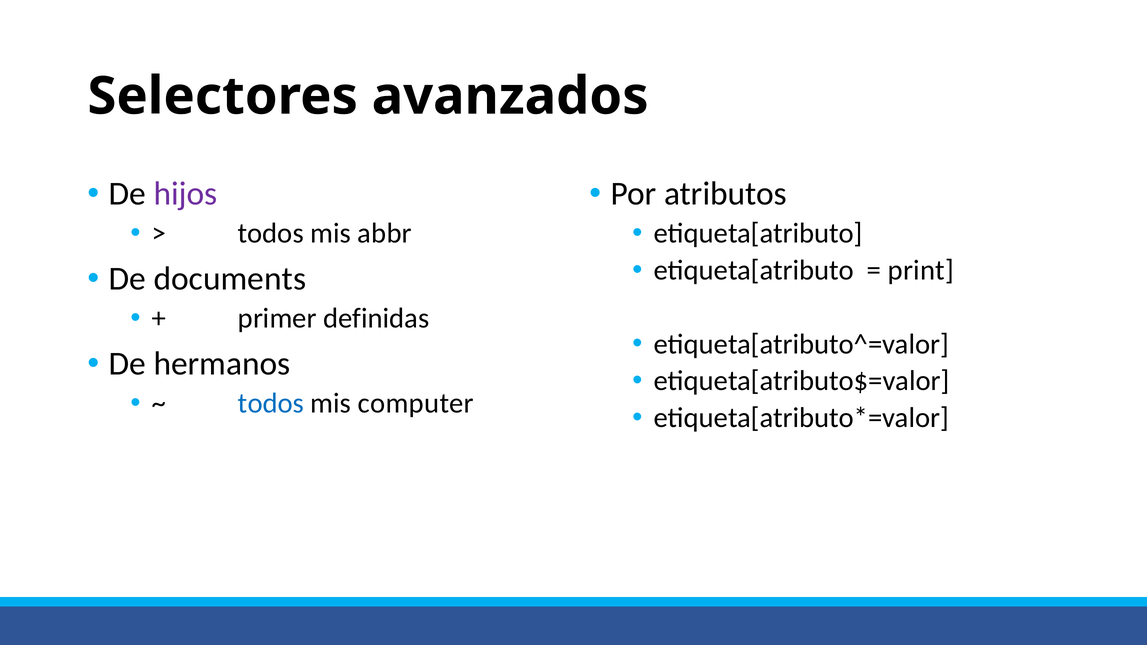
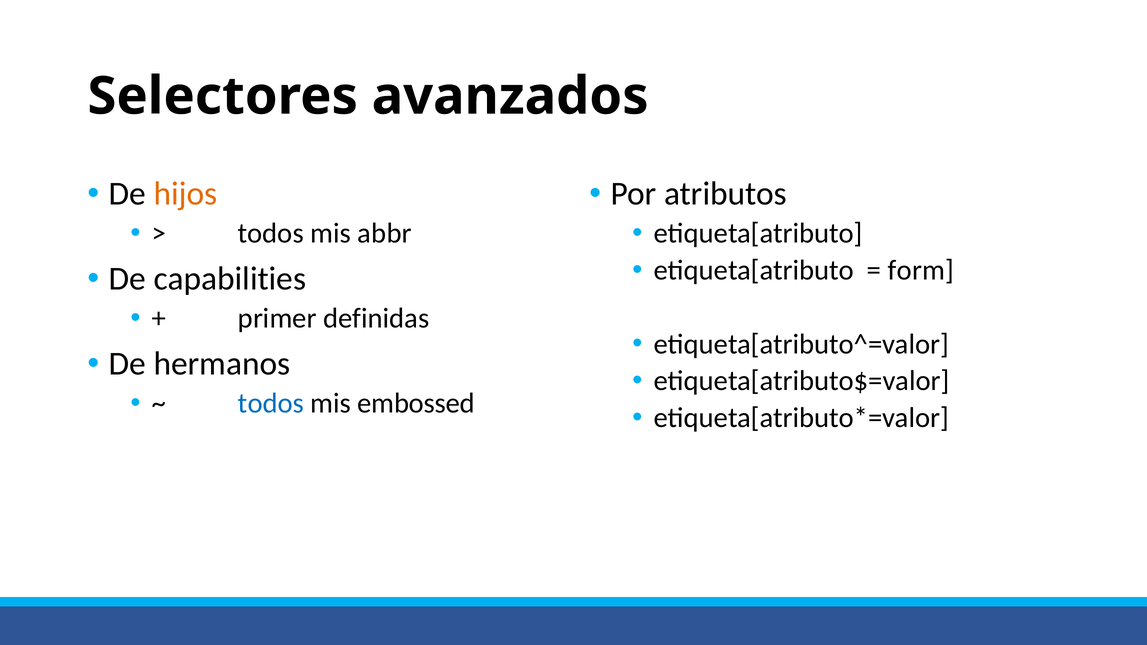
hijos colour: purple -> orange (186, 194)
print: print -> form (921, 270)
documents: documents -> capabilities (230, 279)
computer: computer -> embossed (416, 403)
